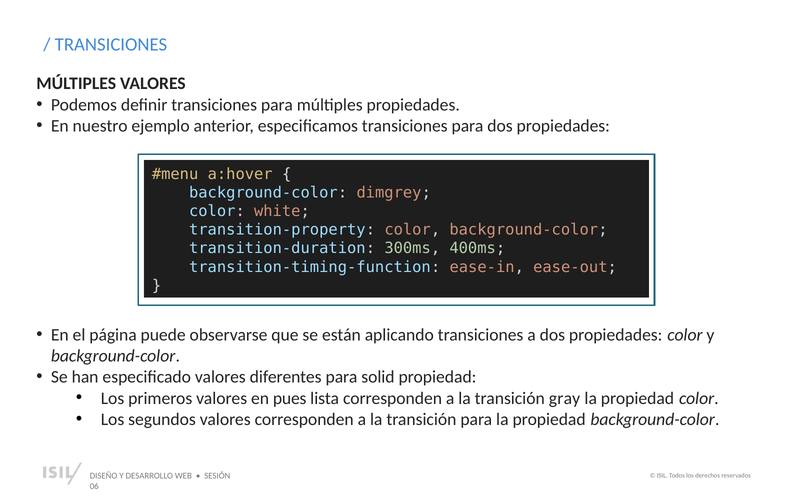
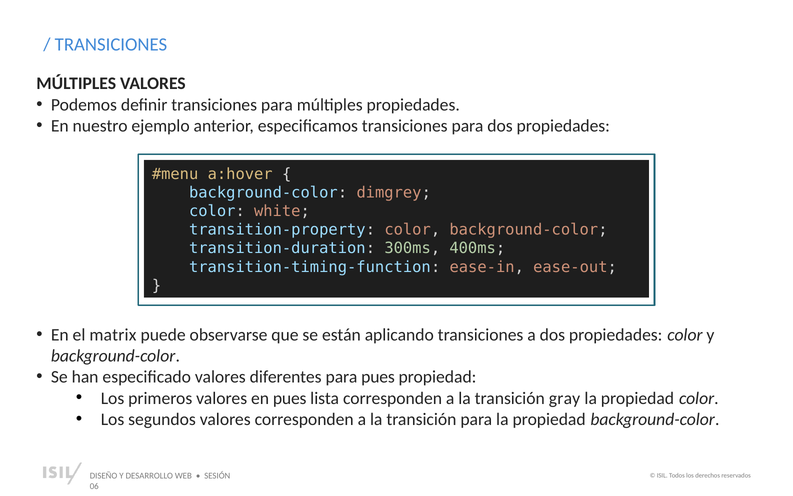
página: página -> matrix (113, 334)
para solid: solid -> pues (378, 377)
